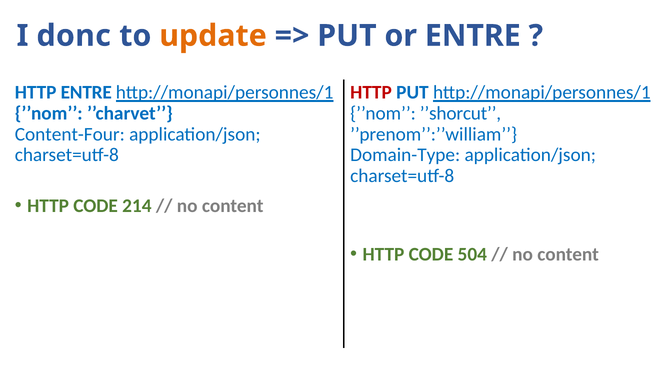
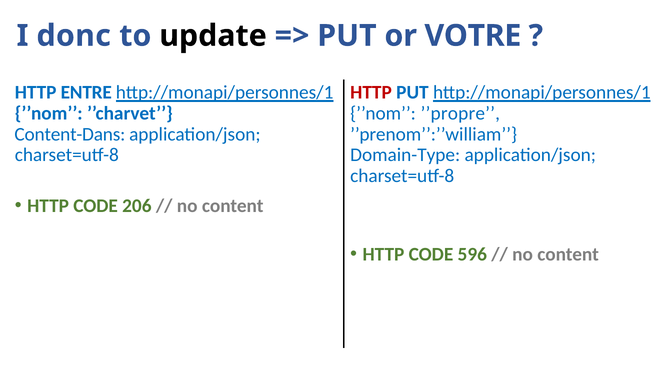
update colour: orange -> black (213, 36)
or ENTRE: ENTRE -> VOTRE (473, 36)
’’shorcut: ’’shorcut -> ’’propre (460, 114)
Content-Four: Content-Four -> Content-Dans (70, 134)
214: 214 -> 206 (137, 206)
504: 504 -> 596 (472, 255)
